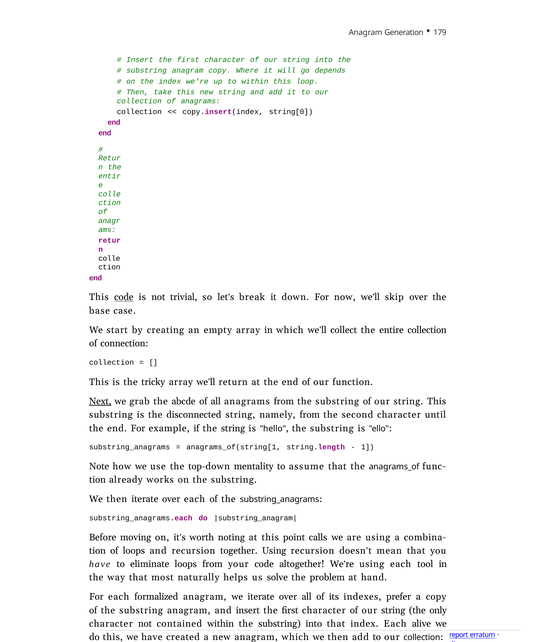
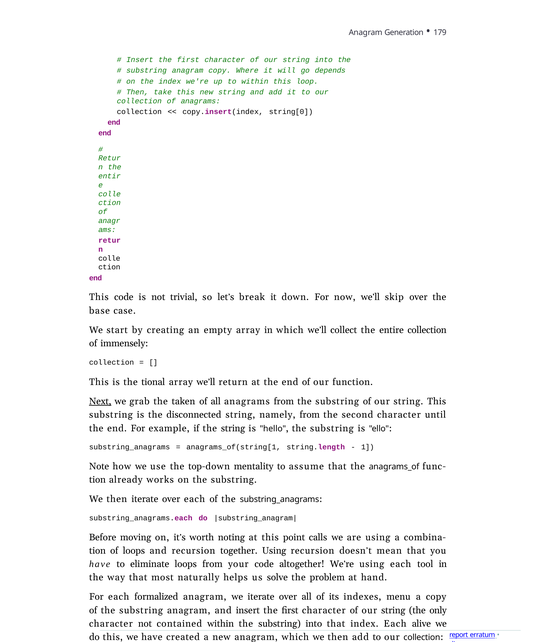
code underline: present -> none (124, 297)
connection: connection -> immensely (124, 343)
tricky: tricky -> tional (153, 382)
abcde: abcde -> taken (183, 401)
prefer: prefer -> menu (399, 597)
